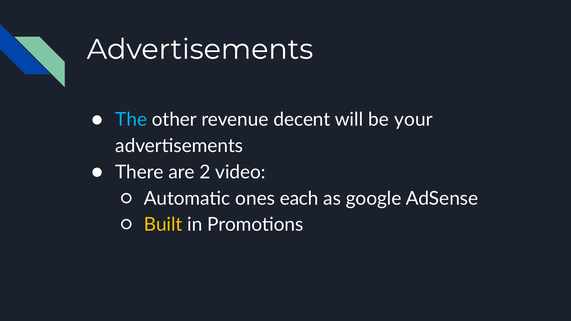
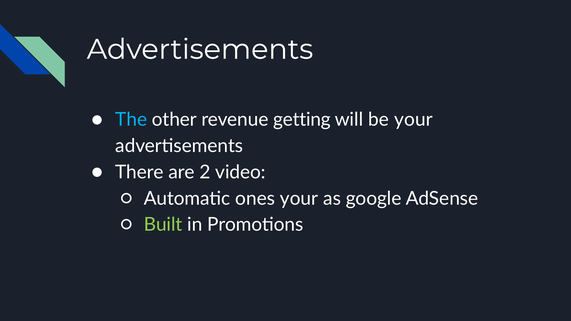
decent: decent -> getting (302, 120)
ones each: each -> your (299, 199)
Built colour: yellow -> light green (163, 225)
